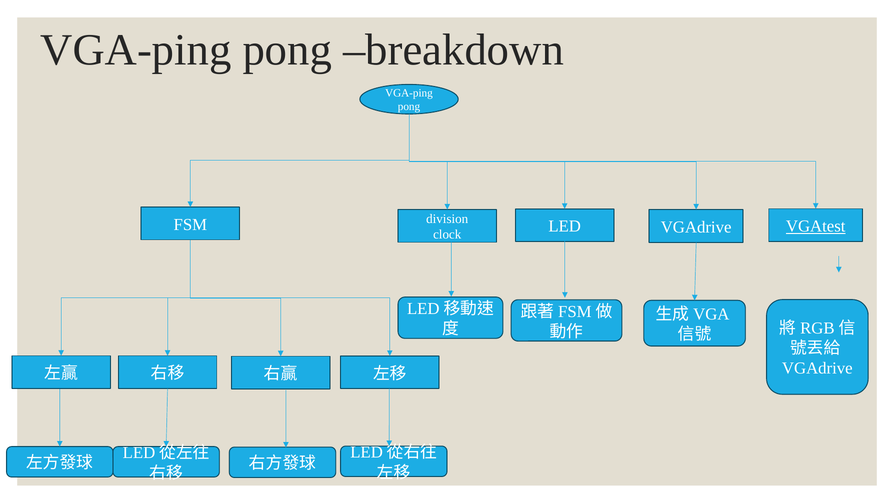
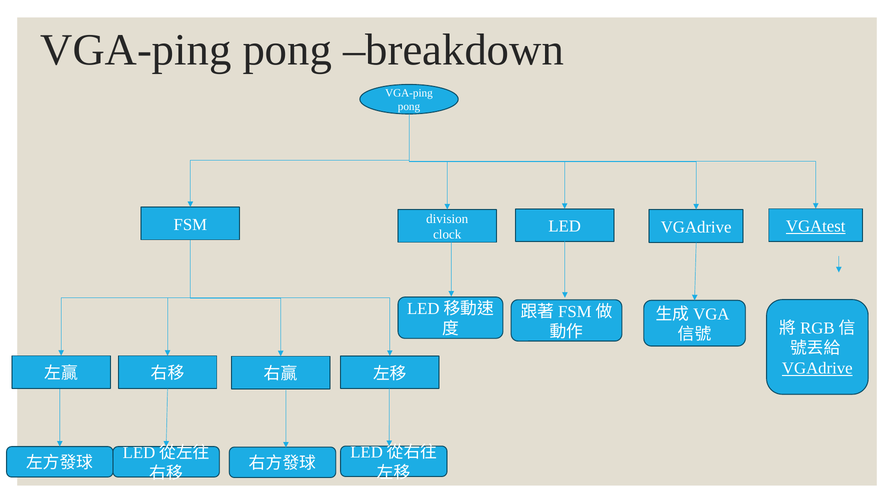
VGAdrive underline: none -> present (817, 368)
